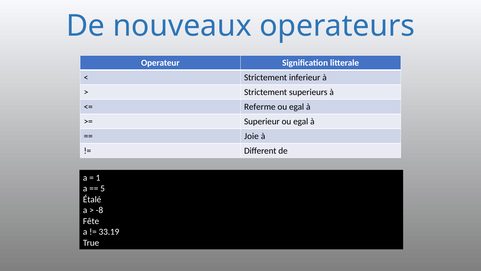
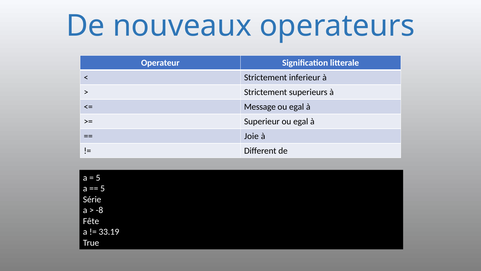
Referme: Referme -> Message (260, 107)
1: 1 -> 5 (98, 177)
Étalé: Étalé -> Série (92, 199)
